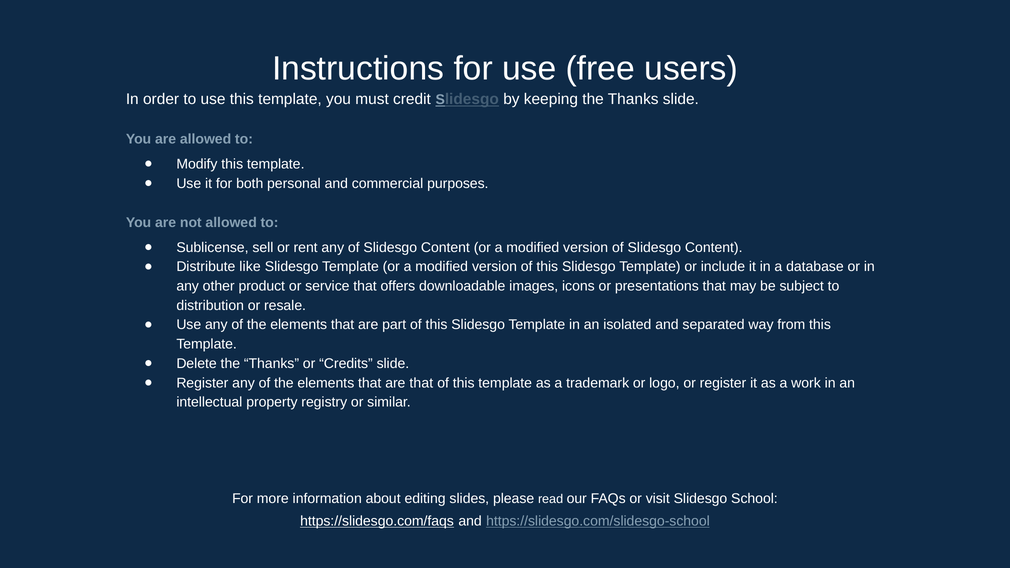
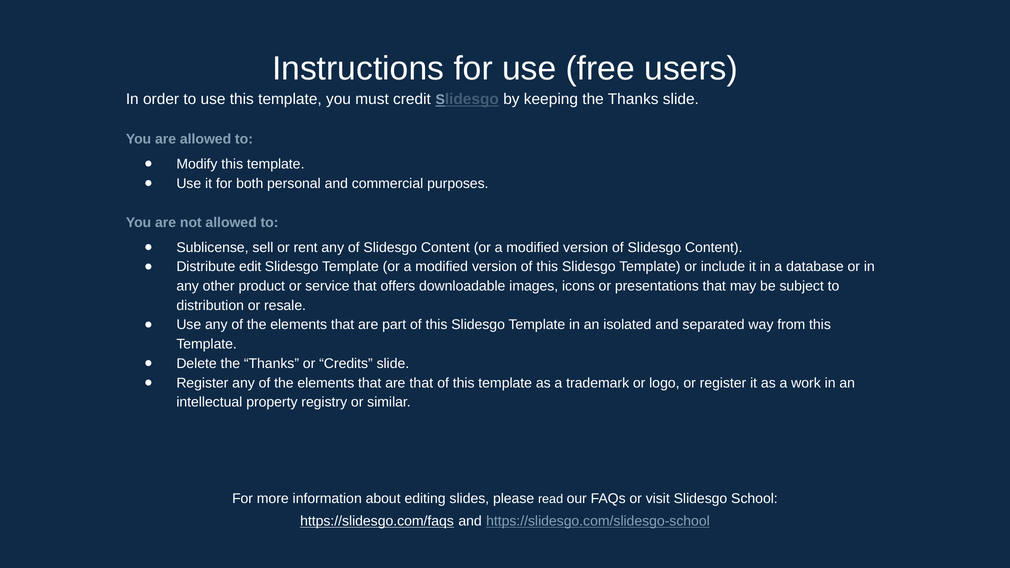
like: like -> edit (250, 267)
